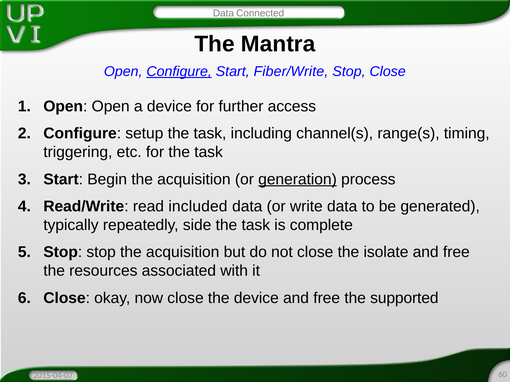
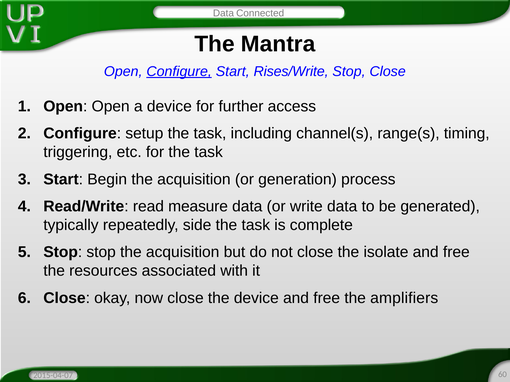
Fiber/Write: Fiber/Write -> Rises/Write (291, 72)
generation underline: present -> none (298, 179)
included: included -> measure (198, 207)
supported: supported -> amplifiers (404, 298)
